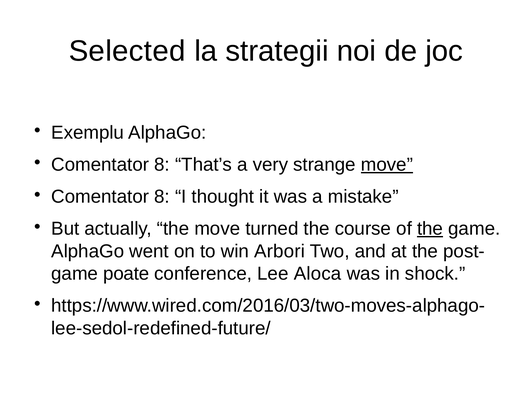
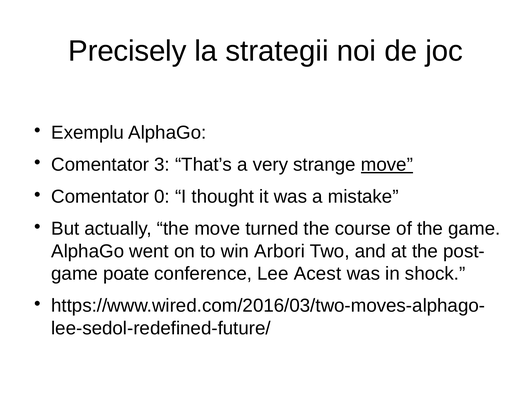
Selected: Selected -> Precisely (127, 51)
8: 8 -> 3 (162, 165)
8: 8 -> 0 (162, 197)
the underline: present -> none (430, 229)
Aloca: Aloca -> Acest (318, 274)
